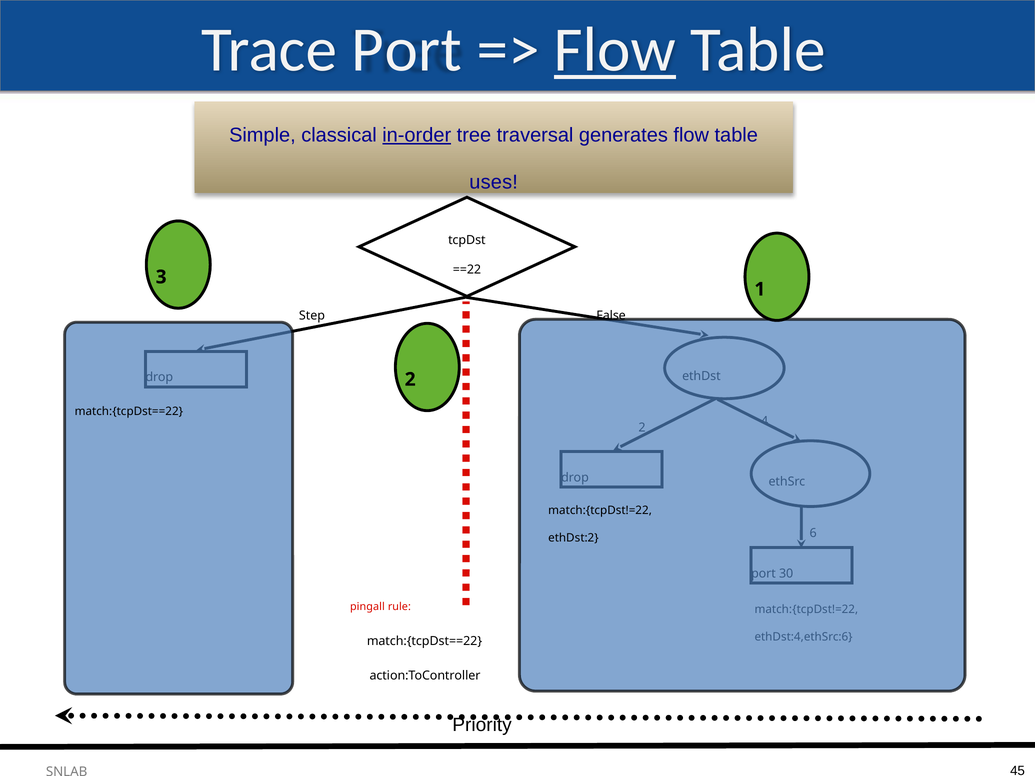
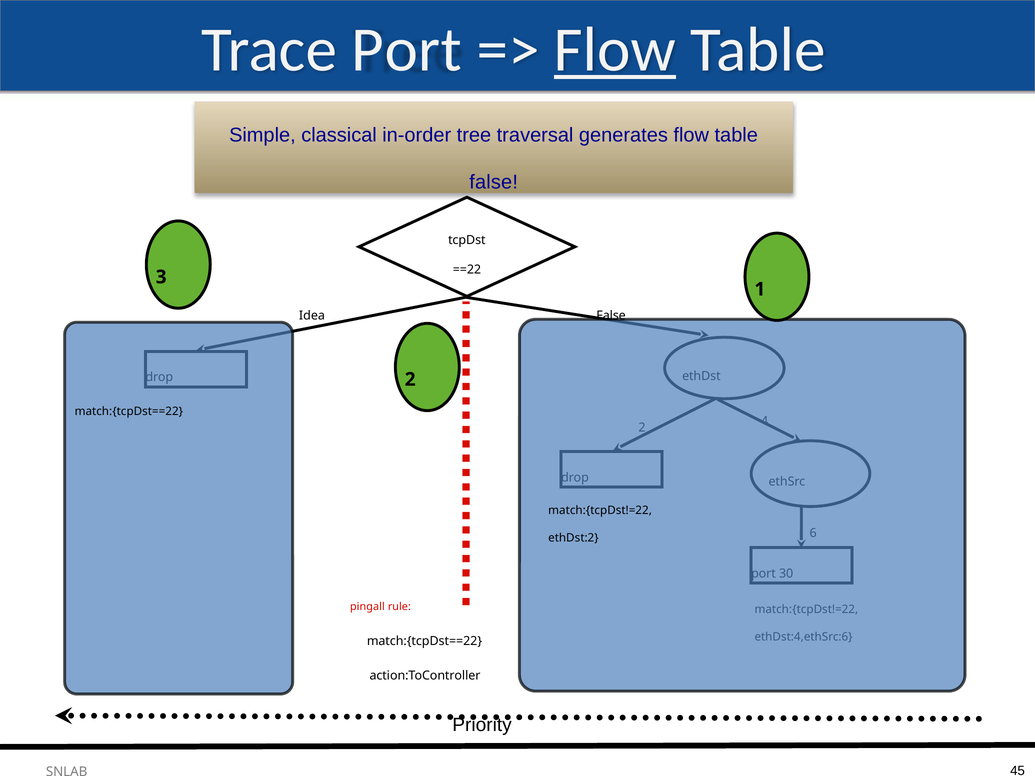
in-order underline: present -> none (417, 135)
uses: uses -> false (494, 182)
Step: Step -> Idea (312, 316)
